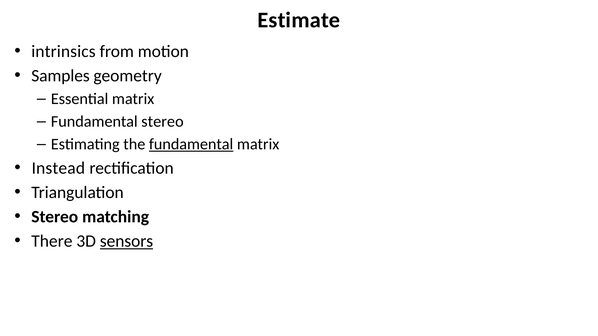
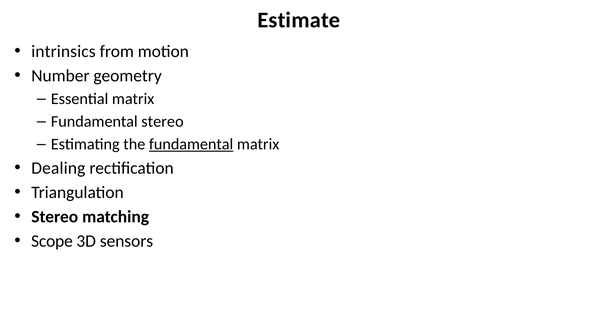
Samples: Samples -> Number (60, 76)
Instead: Instead -> Dealing (58, 168)
There: There -> Scope (52, 241)
sensors underline: present -> none (126, 241)
